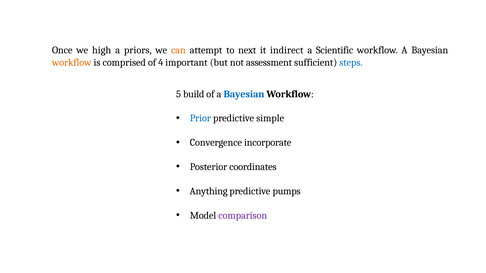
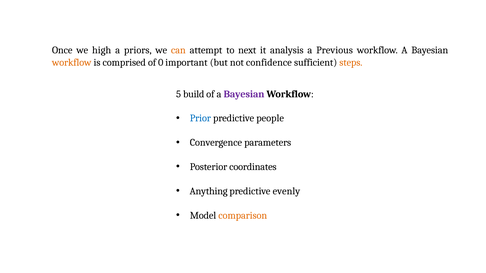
indirect: indirect -> analysis (287, 50)
Scientific: Scientific -> Previous (335, 50)
4: 4 -> 0 (161, 62)
assessment: assessment -> confidence (269, 62)
steps colour: blue -> orange (351, 62)
Bayesian colour: blue -> purple (244, 94)
simple: simple -> people (270, 118)
incorporate: incorporate -> parameters (268, 143)
pumps: pumps -> evenly (286, 191)
comparison colour: purple -> orange (243, 216)
